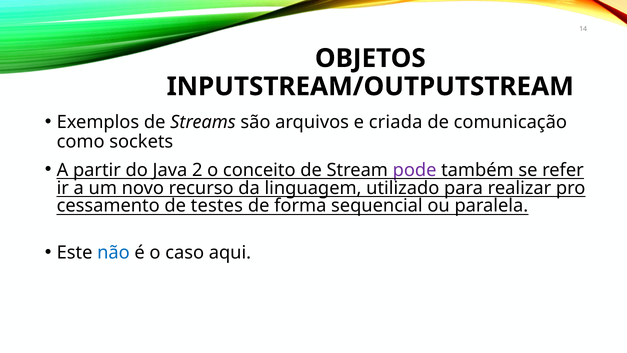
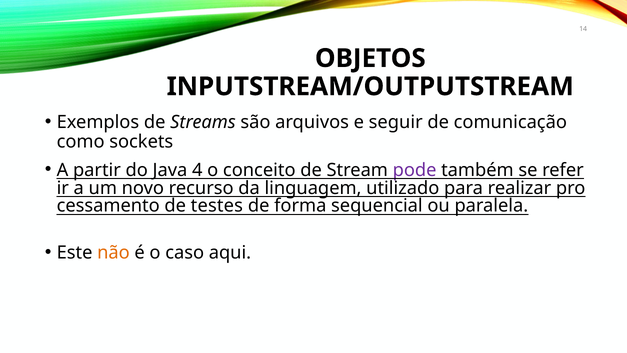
criada: criada -> seguir (396, 122)
2: 2 -> 4 (197, 170)
não colour: blue -> orange (113, 252)
